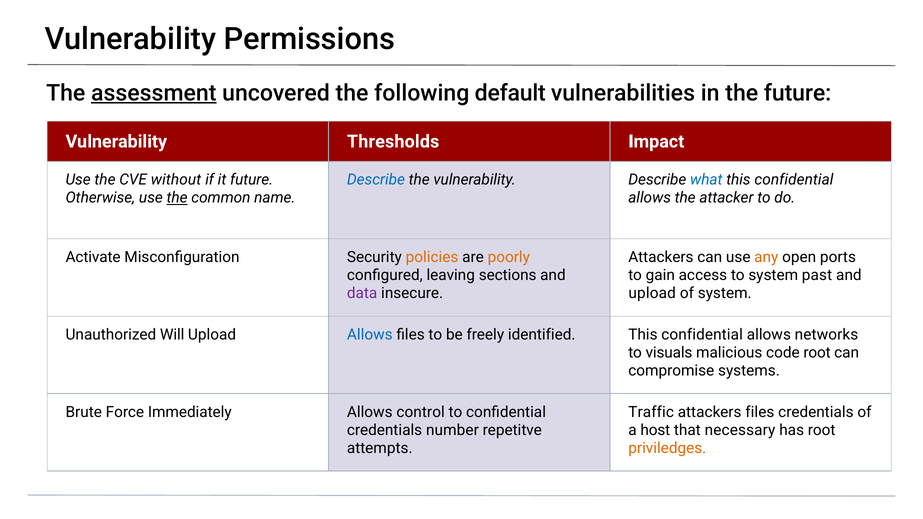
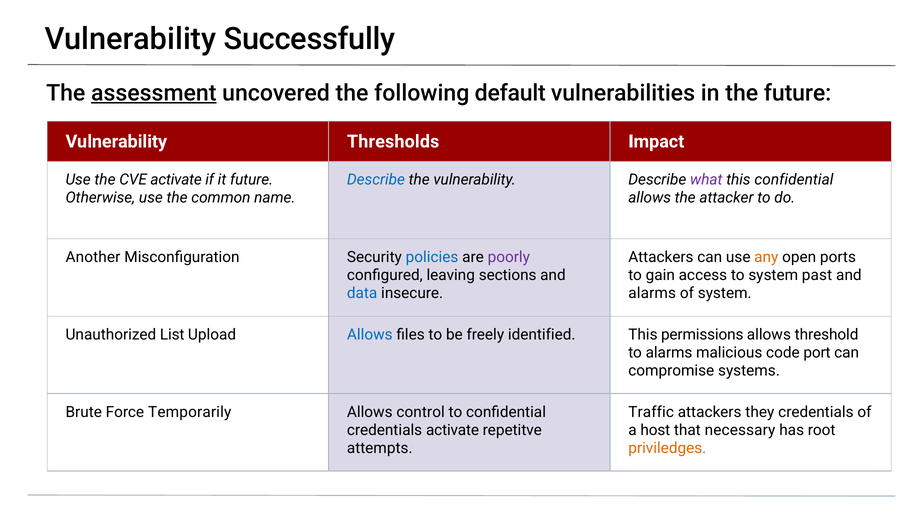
Permissions: Permissions -> Successfully (309, 39)
CVE without: without -> activate (176, 180)
what colour: blue -> purple (706, 180)
the underline: present -> none (177, 198)
Activate: Activate -> Another (93, 257)
policies colour: orange -> blue (432, 257)
poorly colour: orange -> purple (509, 257)
data colour: purple -> blue (362, 293)
upload: upload -> alarms (652, 293)
Will: Will -> List (172, 335)
confidential: confidential -> permissions (702, 335)
networks: networks -> threshold (827, 335)
to visuals: visuals -> alarms (669, 353)
code root: root -> port (817, 353)
Immediately: Immediately -> Temporarily (190, 412)
attackers files: files -> they (760, 412)
credentials number: number -> activate (453, 430)
